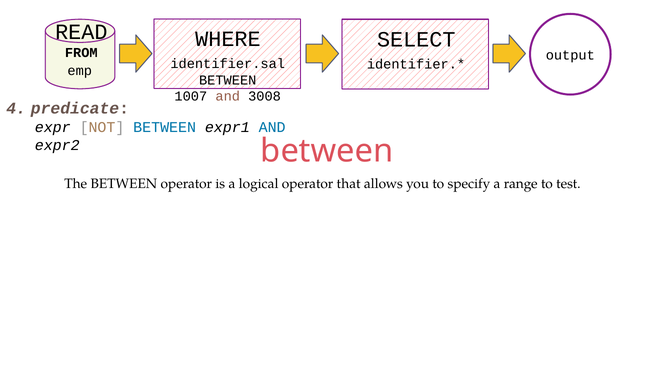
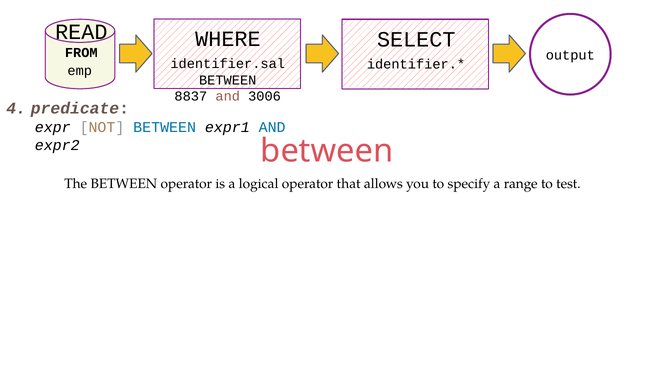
1007: 1007 -> 8837 (191, 96)
3008: 3008 -> 3006 (265, 96)
